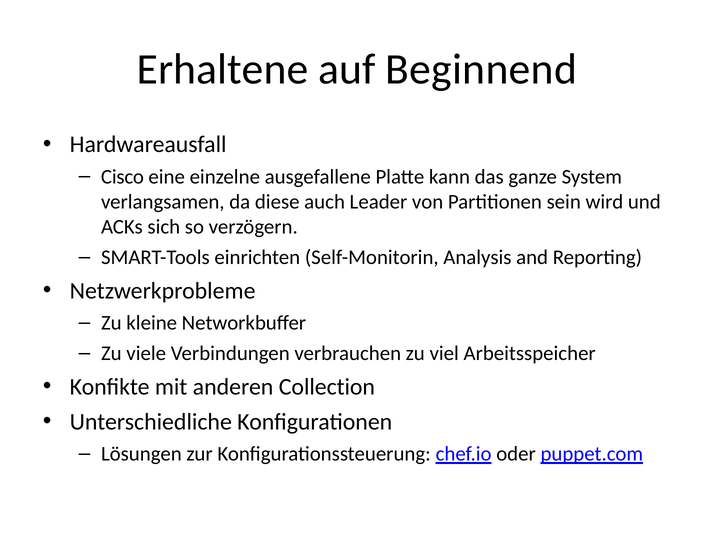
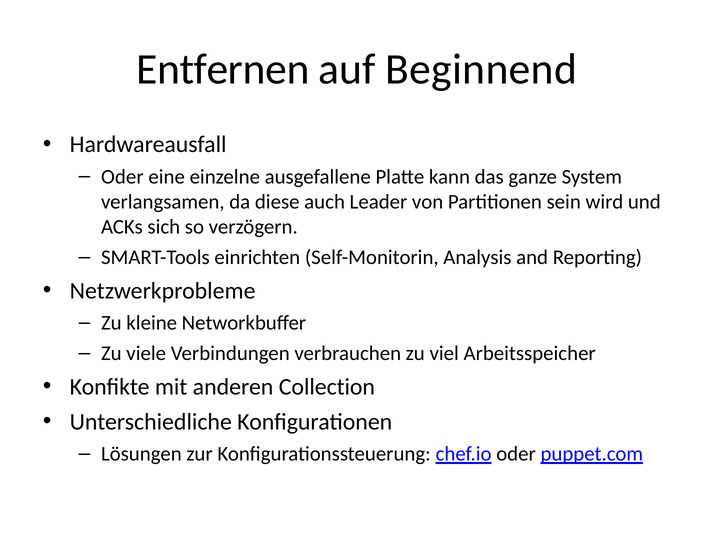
Erhaltene: Erhaltene -> Entfernen (223, 69)
Cisco: Cisco -> Oder (122, 177)
